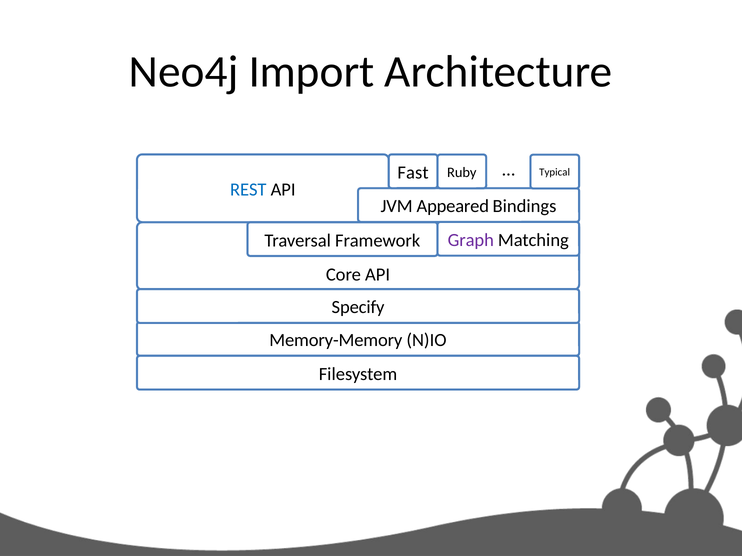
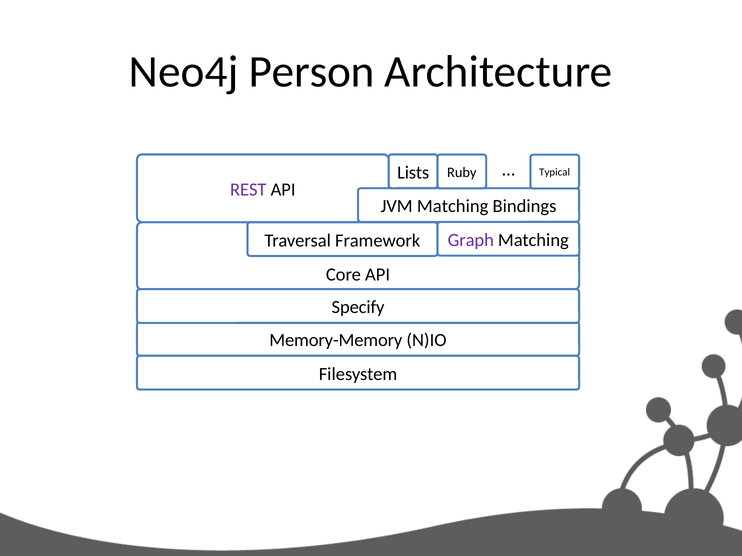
Import: Import -> Person (312, 72)
Fast: Fast -> Lists (413, 173)
REST colour: blue -> purple (248, 190)
JVM Appeared: Appeared -> Matching (453, 207)
